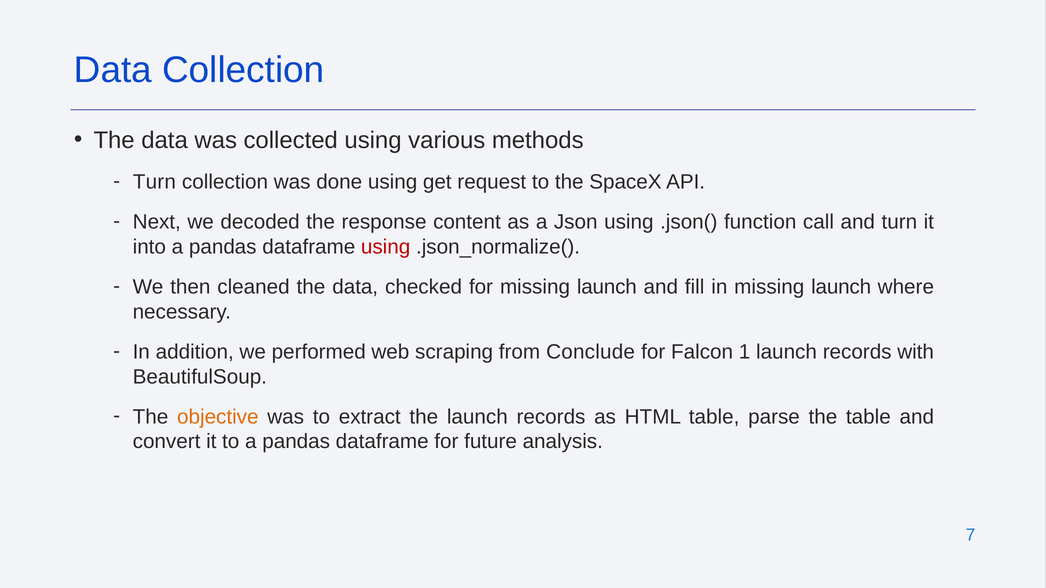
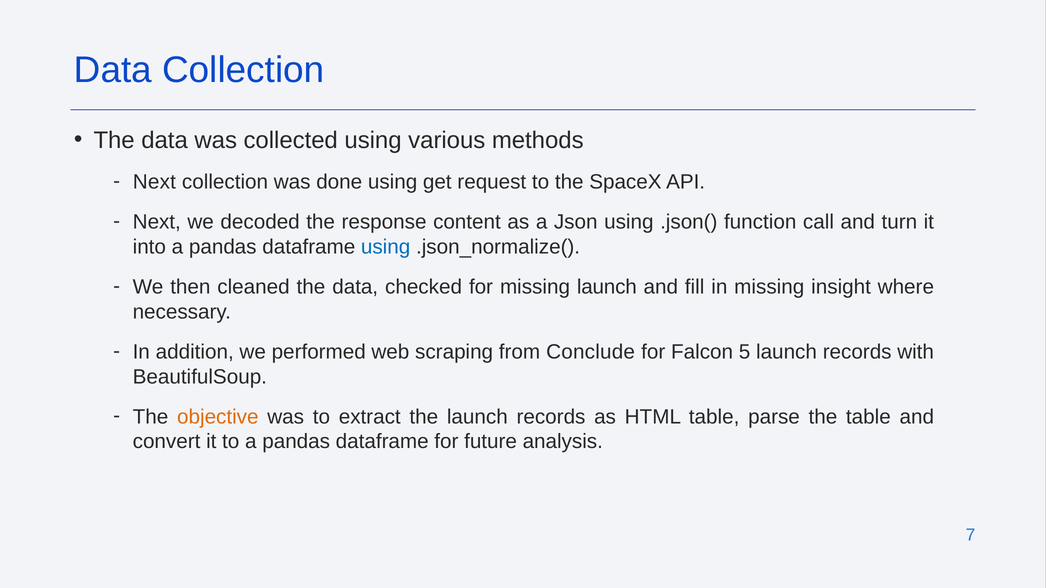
Turn: Turn -> Next (154, 182)
using colour: red -> blue (386, 247)
in missing launch: launch -> insight (841, 287)
1: 1 -> 5 (745, 352)
